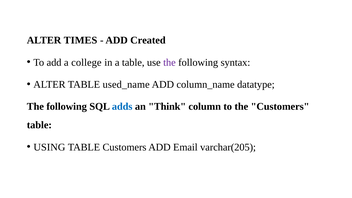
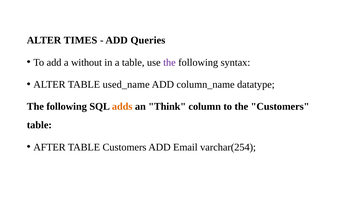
Created: Created -> Queries (148, 40)
college: college -> without (87, 62)
adds colour: blue -> orange (122, 107)
USING: USING -> AFTER (50, 147)
varchar(205: varchar(205 -> varchar(254 (228, 147)
